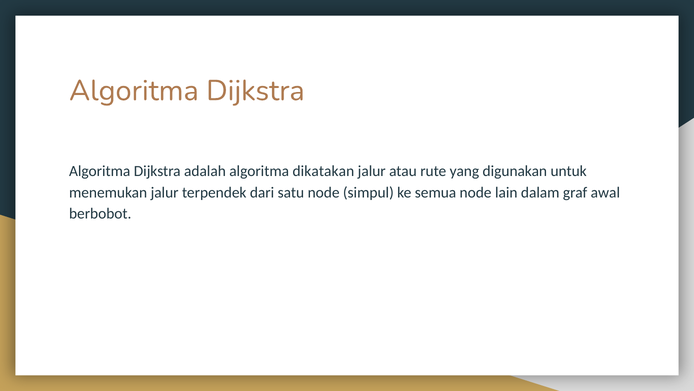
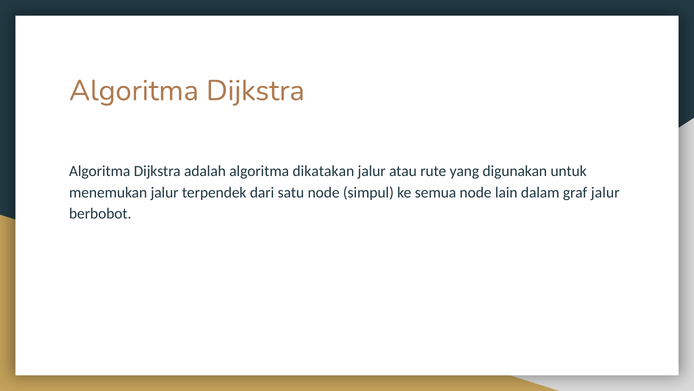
graf awal: awal -> jalur (605, 192)
